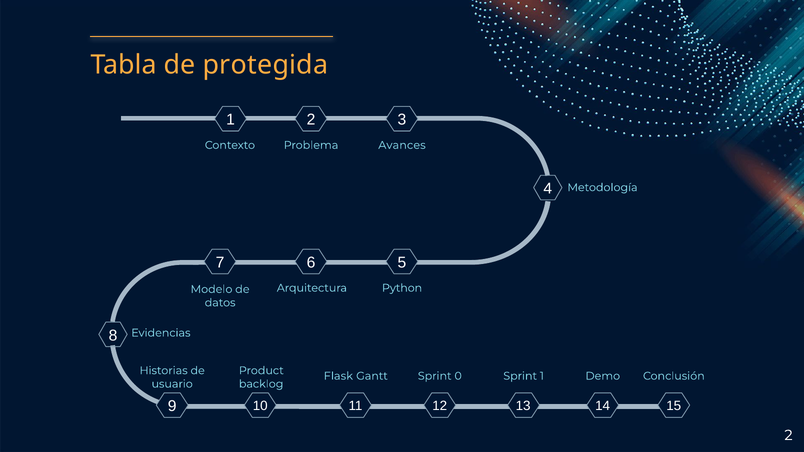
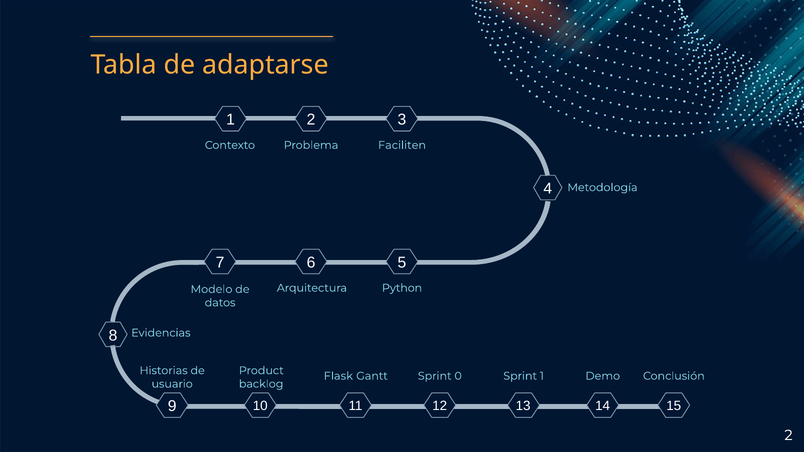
protegida: protegida -> adaptarse (266, 65)
Avances: Avances -> Faciliten (402, 145)
